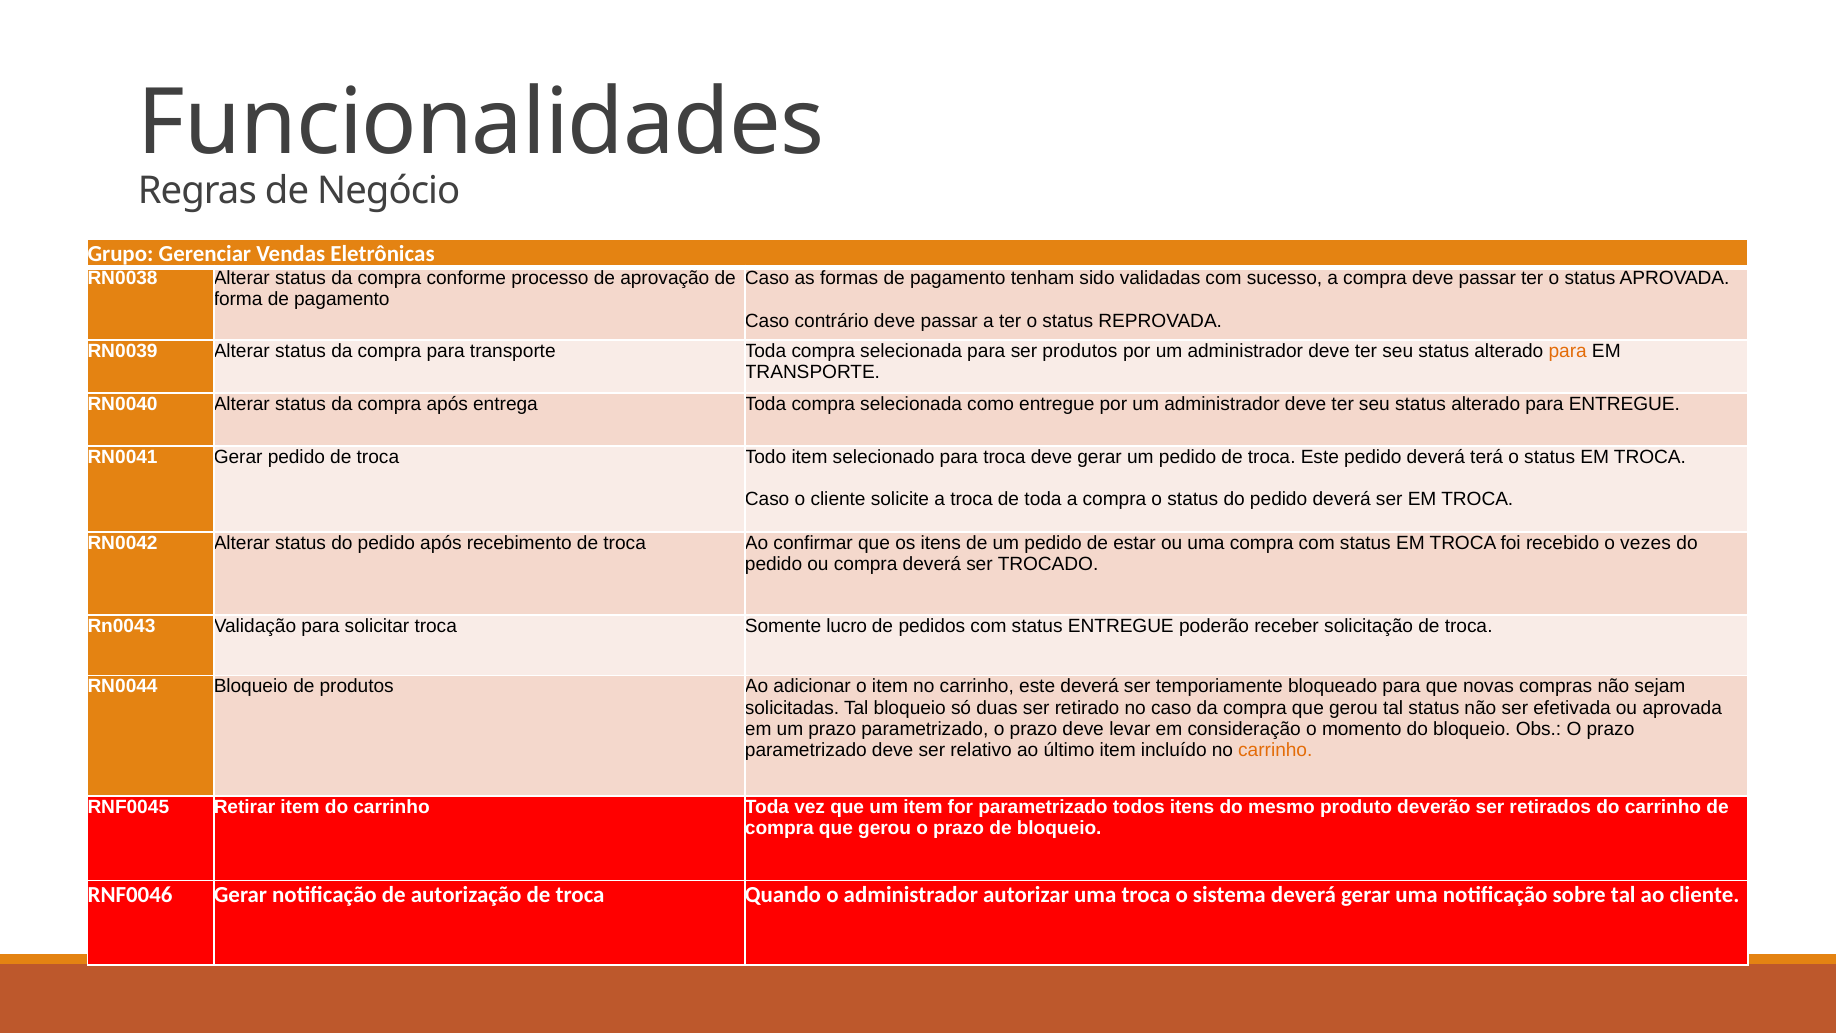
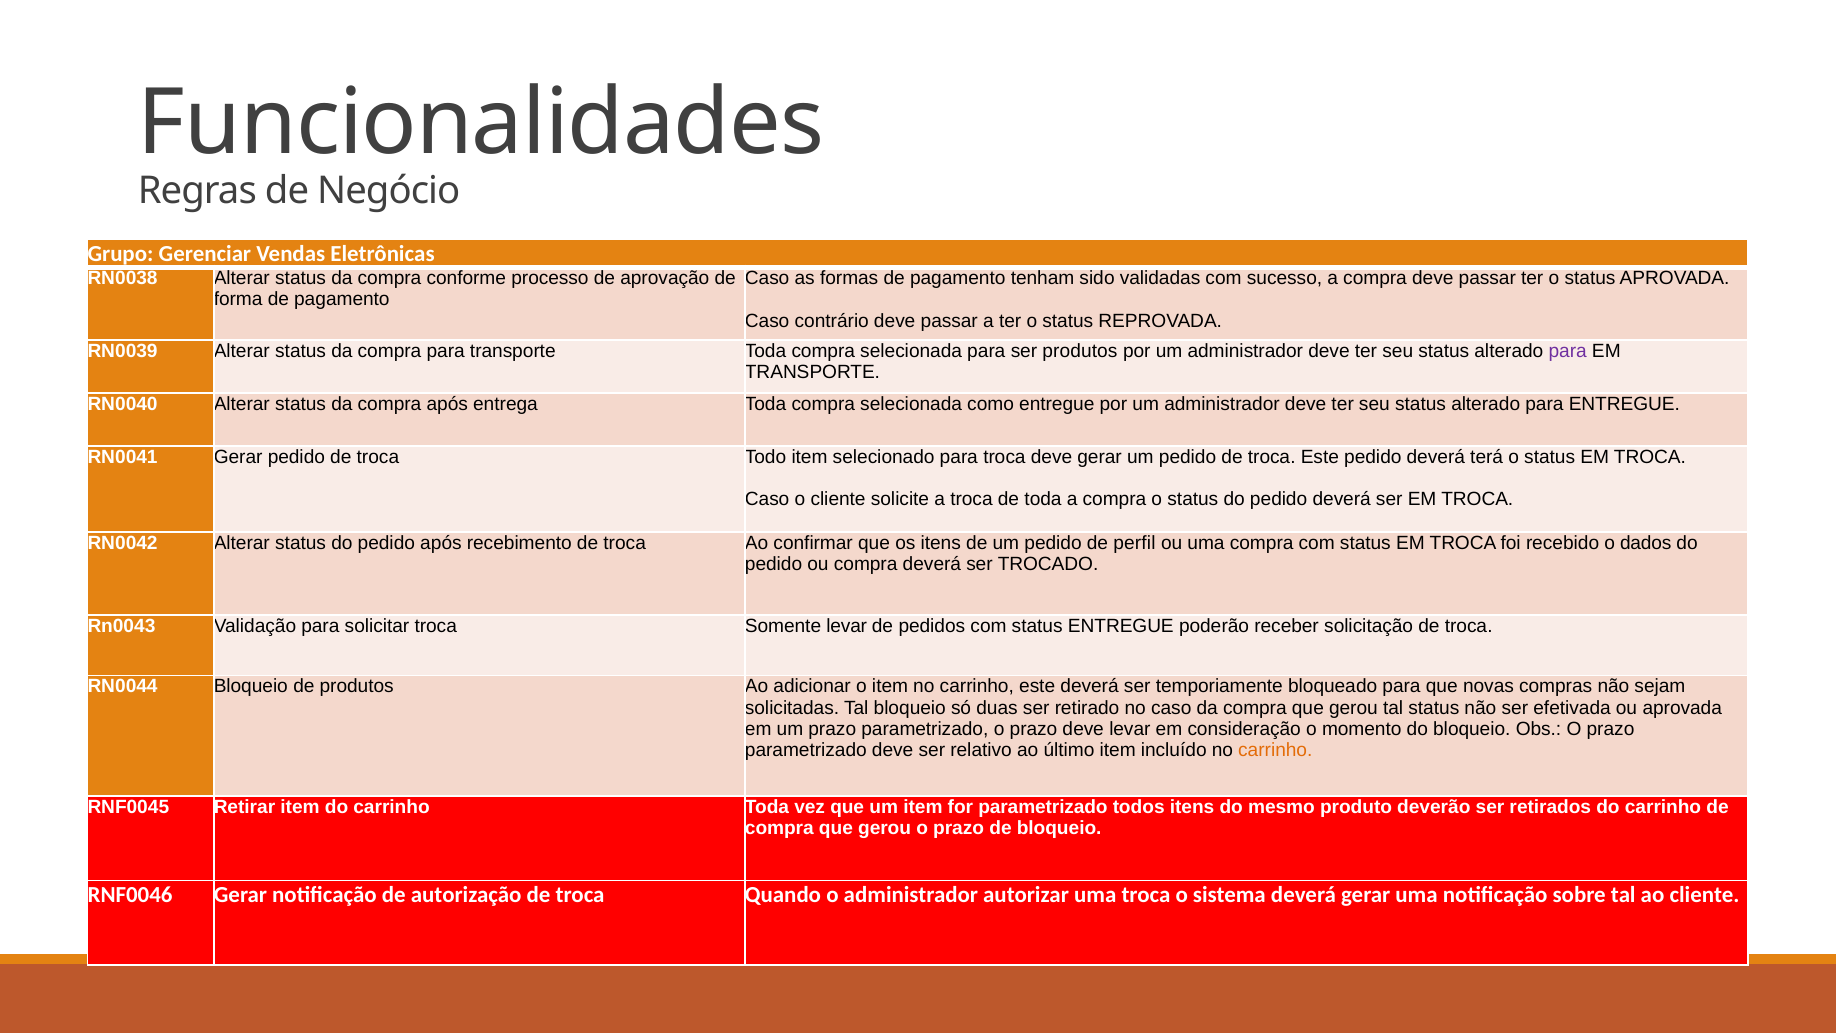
para colour: orange -> purple (1568, 351)
estar: estar -> perfil (1134, 543)
vezes: vezes -> dados (1646, 543)
Somente lucro: lucro -> levar (847, 626)
